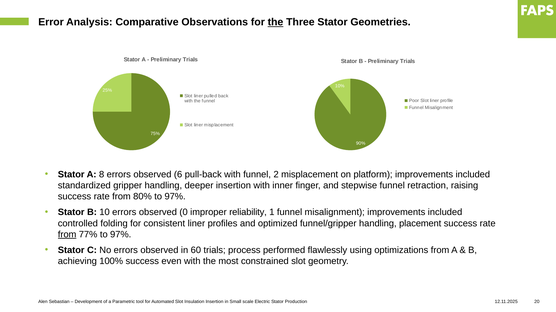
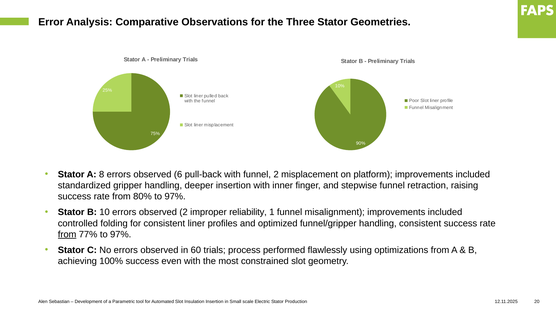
the underline: present -> none (275, 22)
observed 0: 0 -> 2 (184, 213)
handling placement: placement -> consistent (420, 224)
